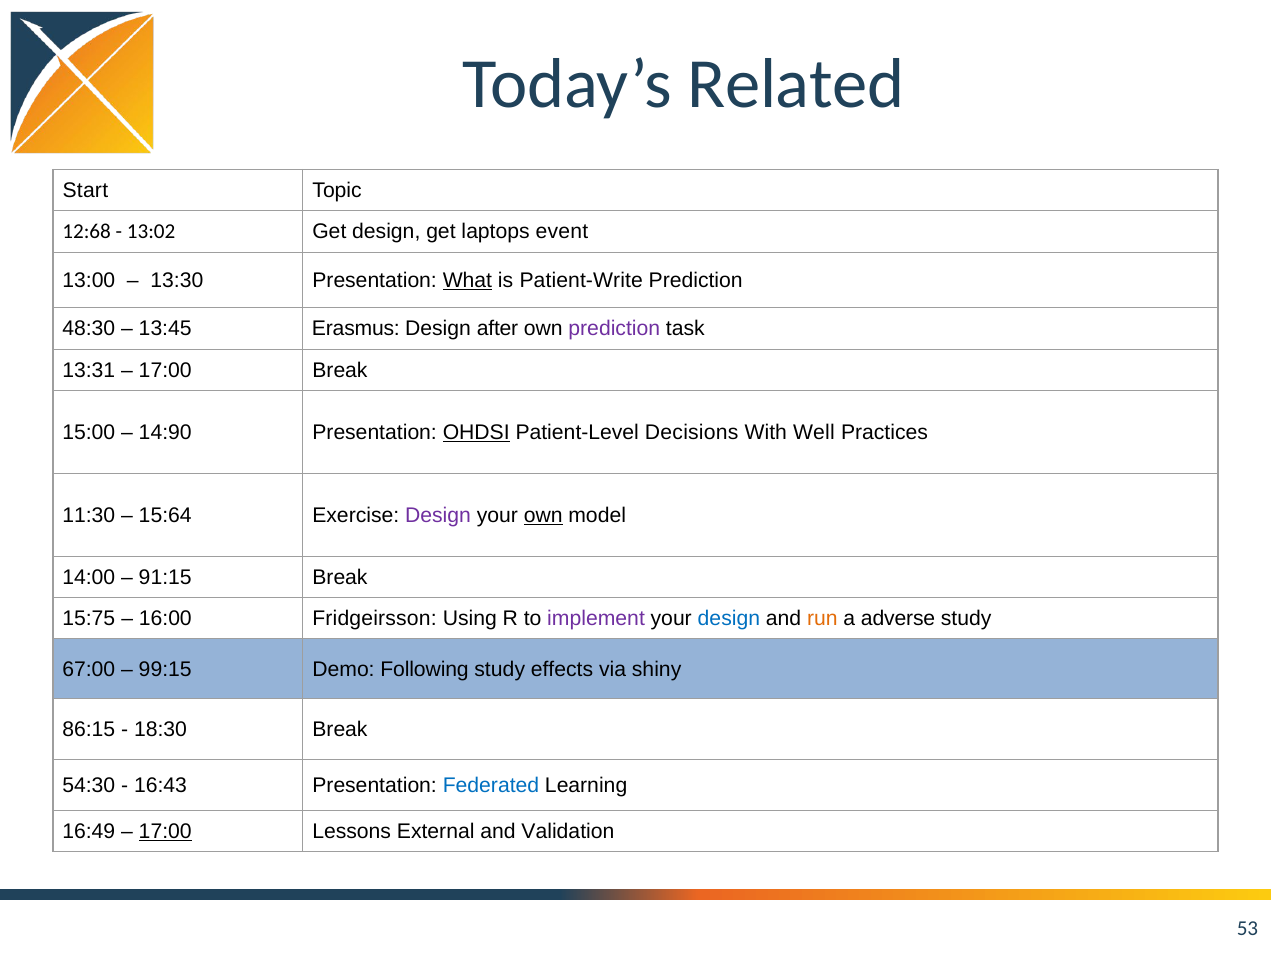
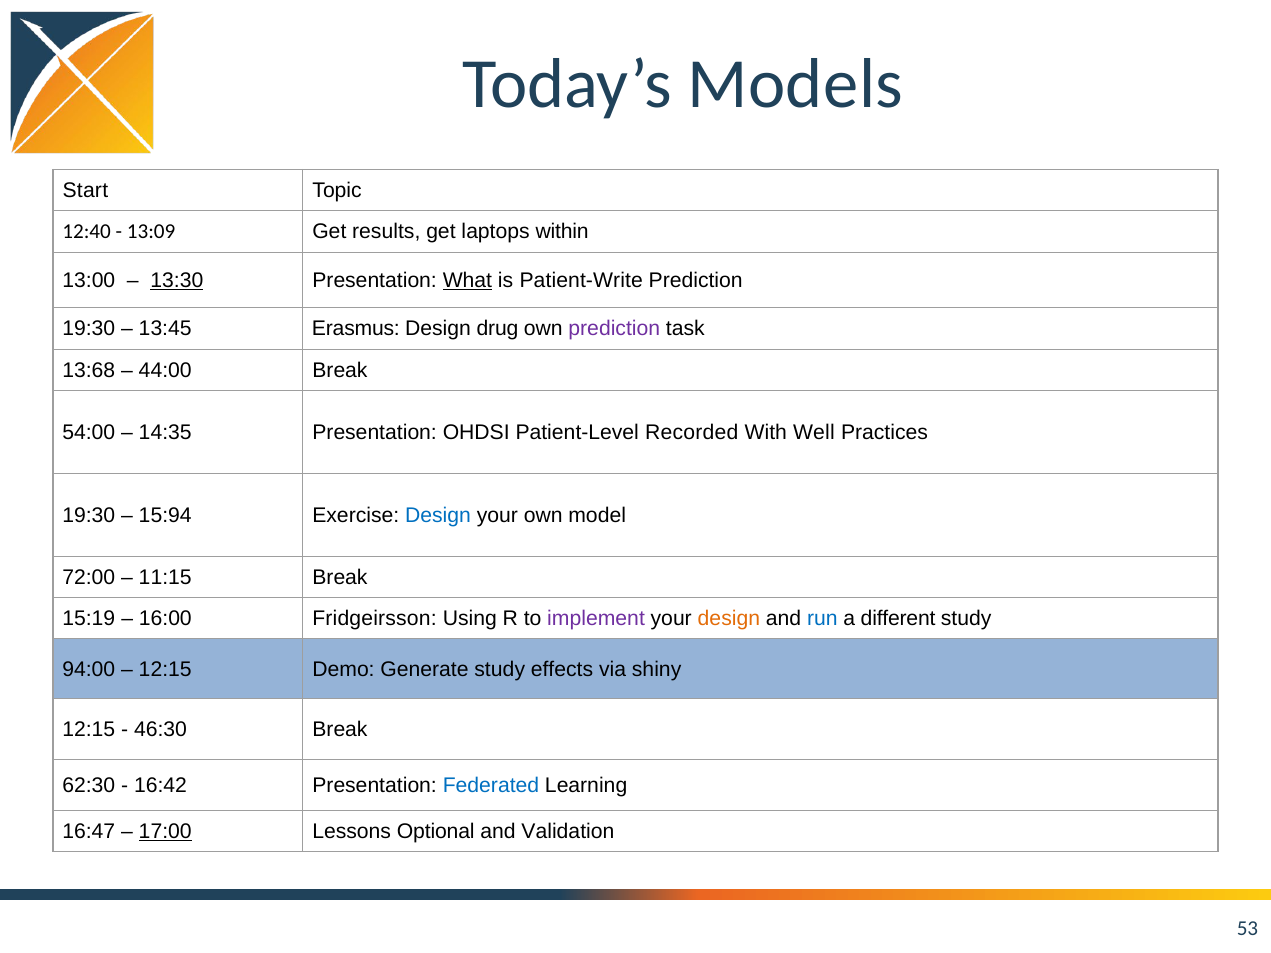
Related: Related -> Models (795, 84)
12:68: 12:68 -> 12:40 (87, 232)
13:02: 13:02 -> 13:09 (151, 232)
Get design: design -> results (386, 232)
event: event -> within (562, 232)
13:30 underline: none -> present (177, 280)
48:30: 48:30 -> 19:30 (89, 329)
after: after -> drug (498, 329)
13:31: 13:31 -> 13:68 (89, 370)
17:00: 17:00 -> 44:00 (165, 370)
15:00: 15:00 -> 54:00 (89, 432)
14:90: 14:90 -> 14:35 (165, 432)
OHDSI underline: present -> none (476, 432)
Decisions: Decisions -> Recorded (692, 432)
11:30: 11:30 -> 19:30 (89, 515)
15:64: 15:64 -> 15:94 (165, 515)
Design colour: purple -> blue (438, 515)
own underline: present -> none (543, 515)
14:00: 14:00 -> 72:00 (89, 577)
91:15: 91:15 -> 11:15 (165, 577)
15:75: 15:75 -> 15:19 (89, 619)
design colour: blue -> orange (729, 619)
run colour: orange -> blue (822, 619)
adverse: adverse -> different (898, 619)
67:00: 67:00 -> 94:00 (89, 669)
99:15: 99:15 -> 12:15 (165, 669)
Following: Following -> Generate (425, 669)
86:15: 86:15 -> 12:15 (89, 730)
18:30: 18:30 -> 46:30 (161, 730)
54:30: 54:30 -> 62:30 (89, 786)
16:43: 16:43 -> 16:42 (161, 786)
16:49: 16:49 -> 16:47 (89, 832)
External: External -> Optional (436, 832)
